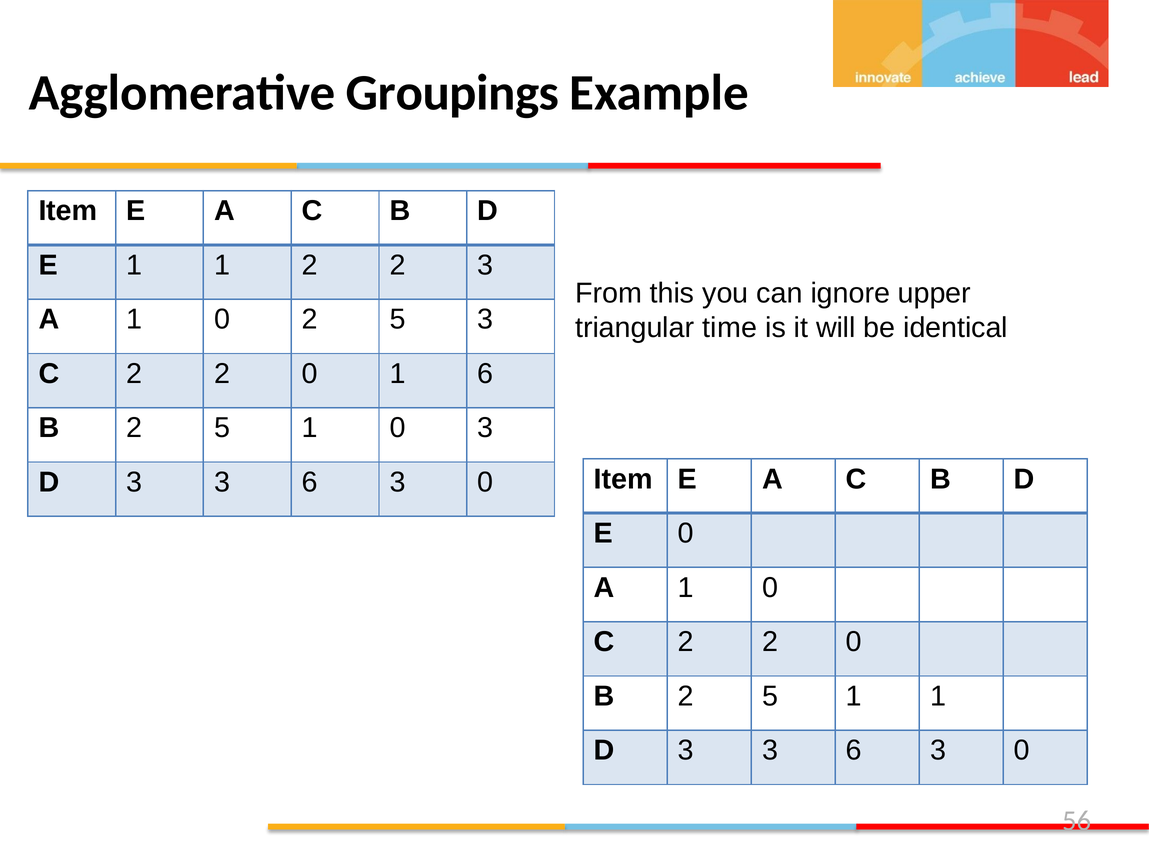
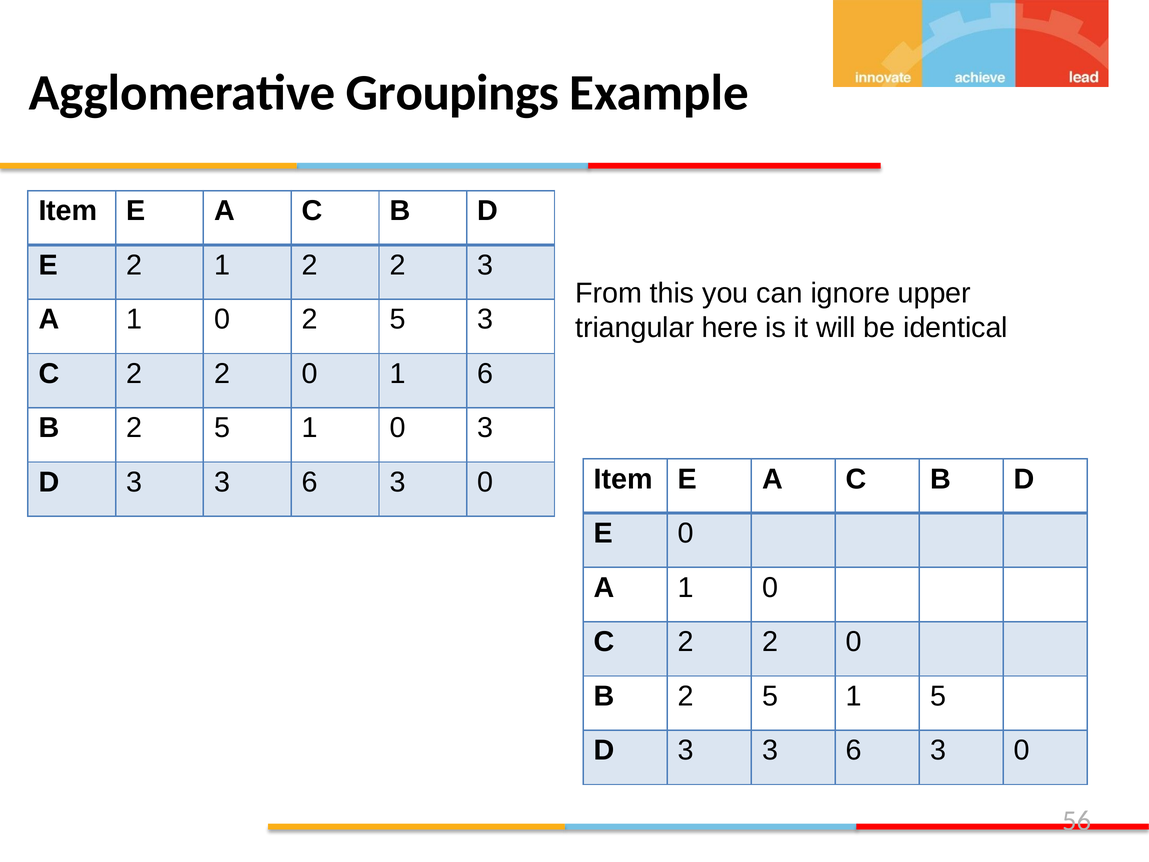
E 1: 1 -> 2 (134, 265)
time: time -> here (730, 328)
5 1 1: 1 -> 5 (938, 696)
